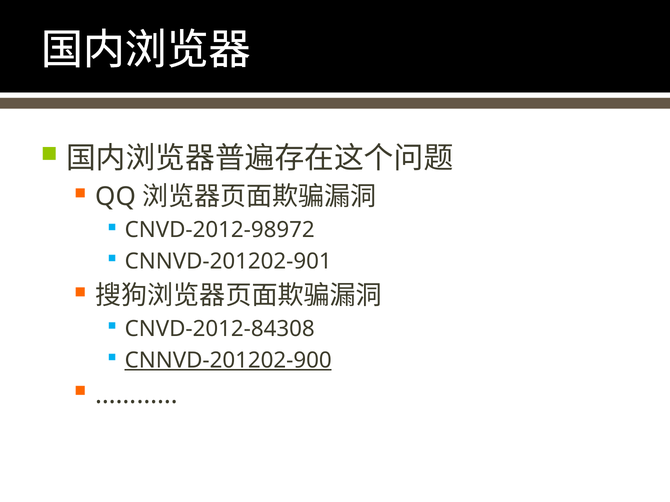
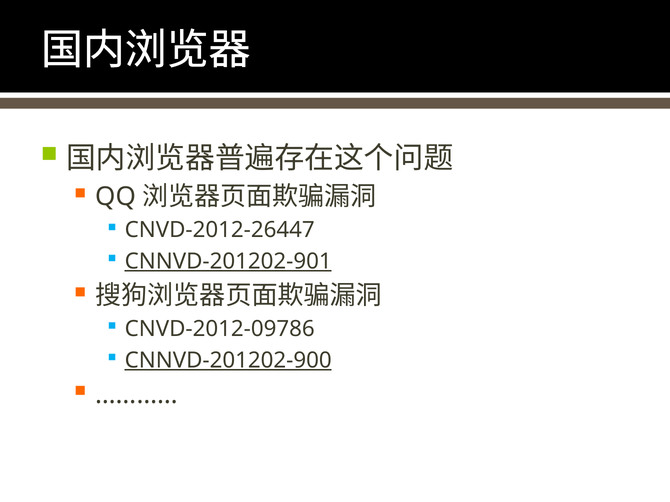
CNVD-2012-98972: CNVD-2012-98972 -> CNVD-2012-26447 (220, 230)
CNNVD-201202-901 underline: none -> present (228, 261)
CNVD-2012-84308: CNVD-2012-84308 -> CNVD-2012-09786 (220, 329)
